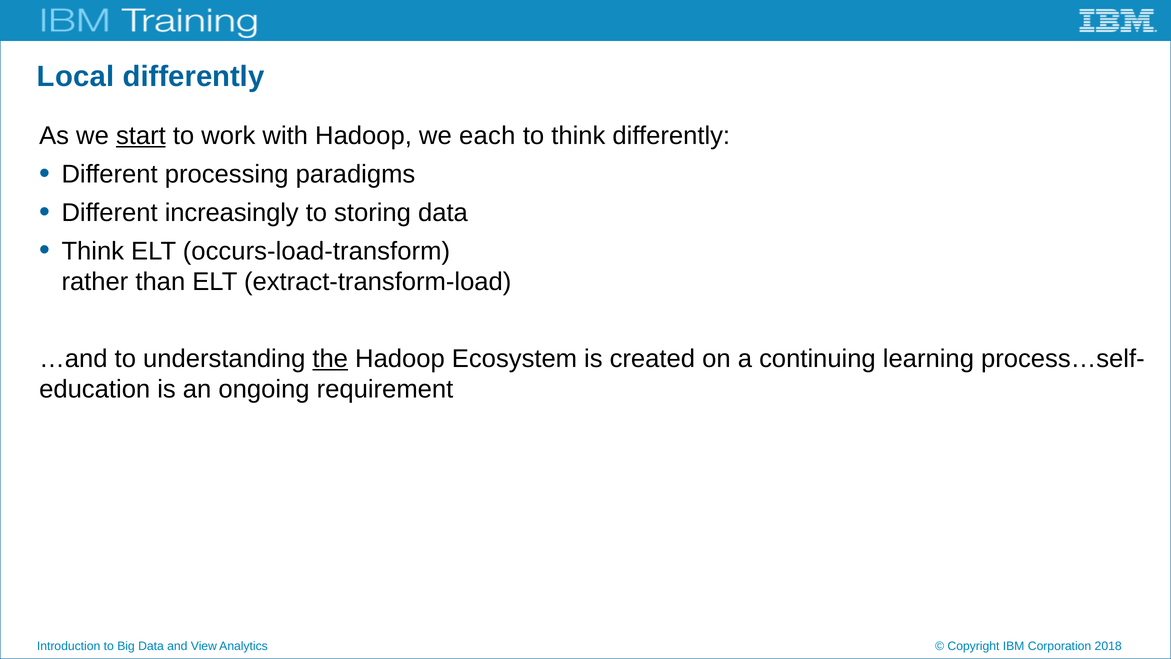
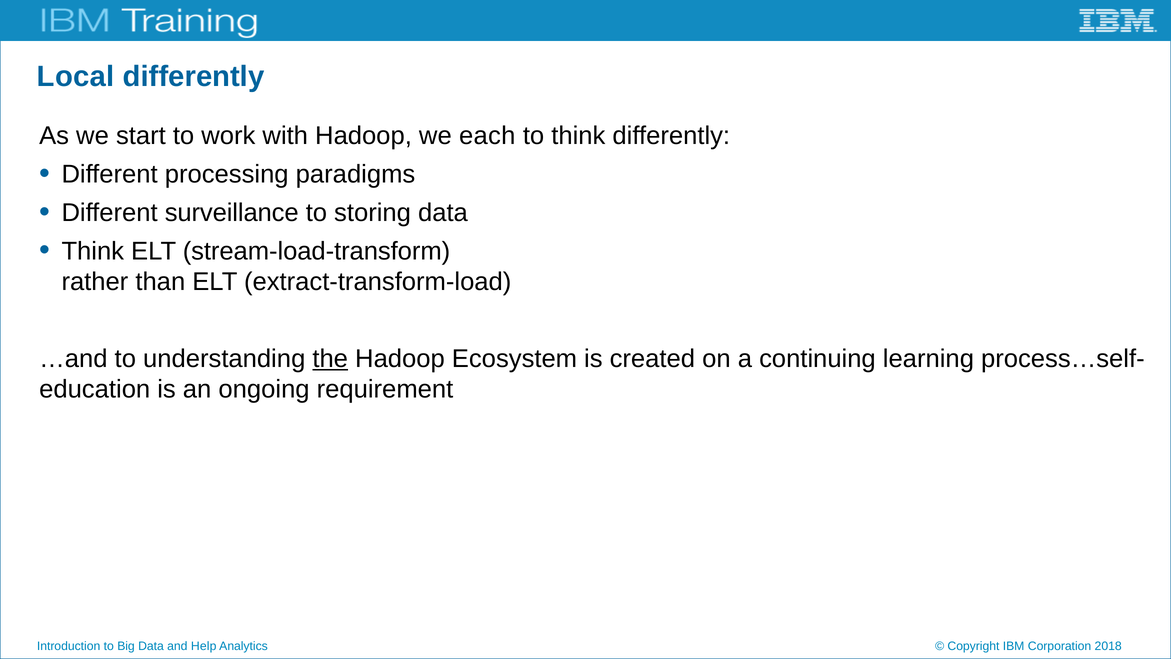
start underline: present -> none (141, 136)
increasingly: increasingly -> surveillance (232, 213)
occurs-load-transform: occurs-load-transform -> stream-load-transform (316, 251)
View: View -> Help (204, 646)
